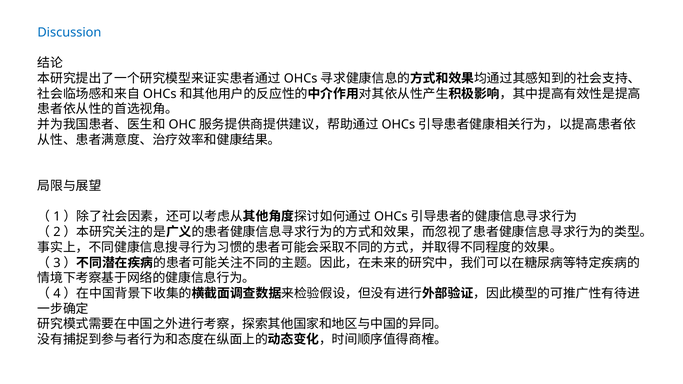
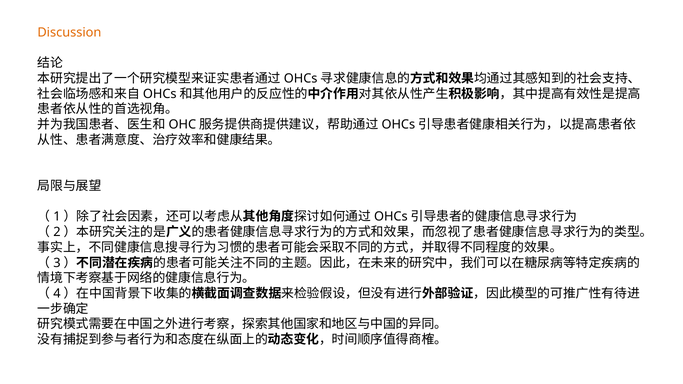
Discussion colour: blue -> orange (69, 32)
